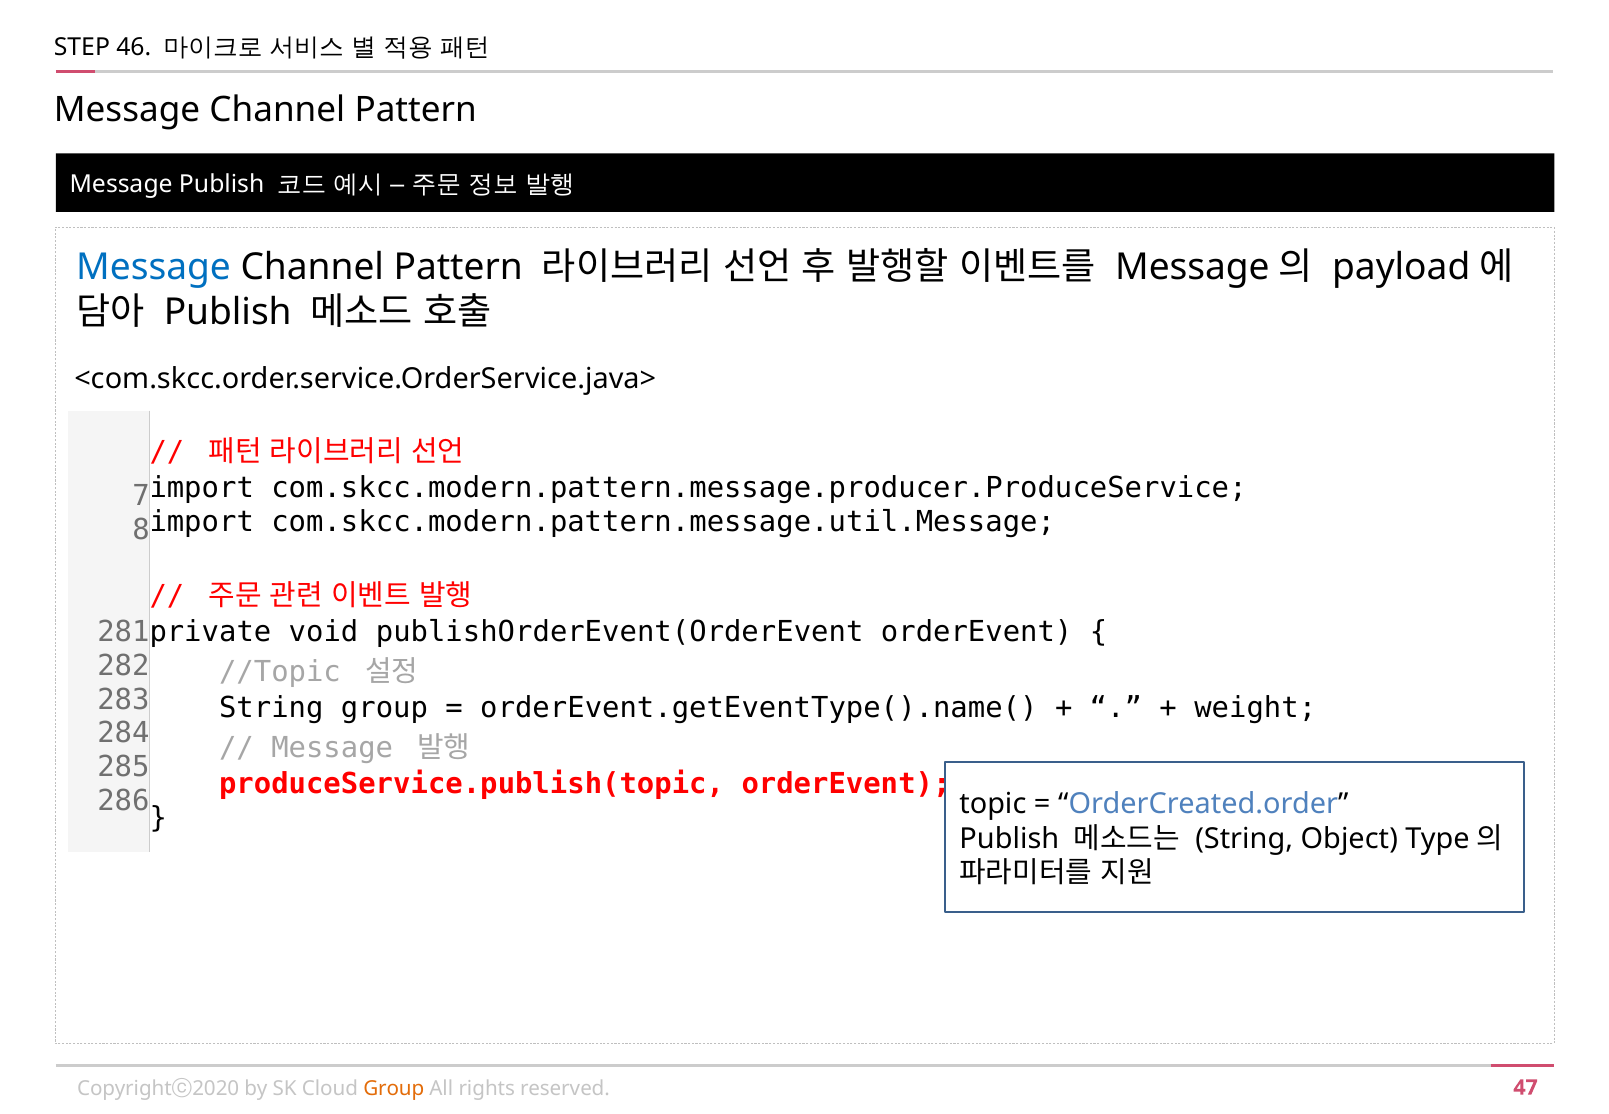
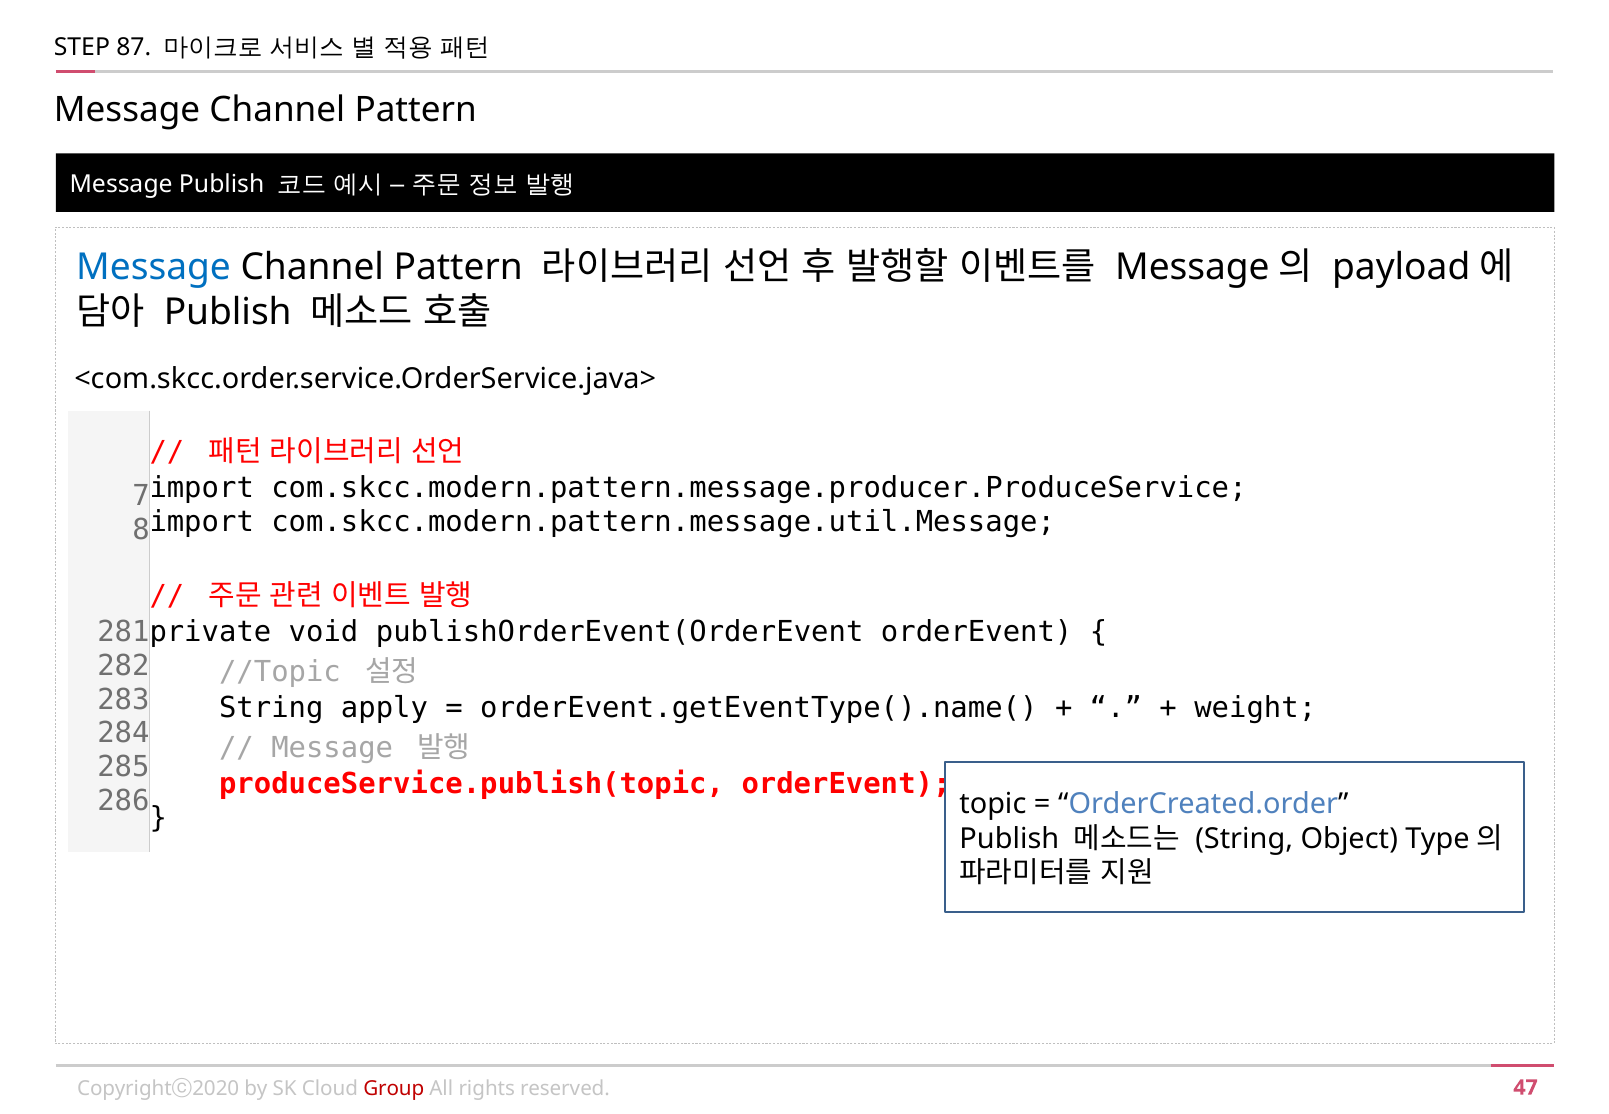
46: 46 -> 87 (134, 47)
String group: group -> apply (384, 708)
Group colour: orange -> red (394, 1089)
